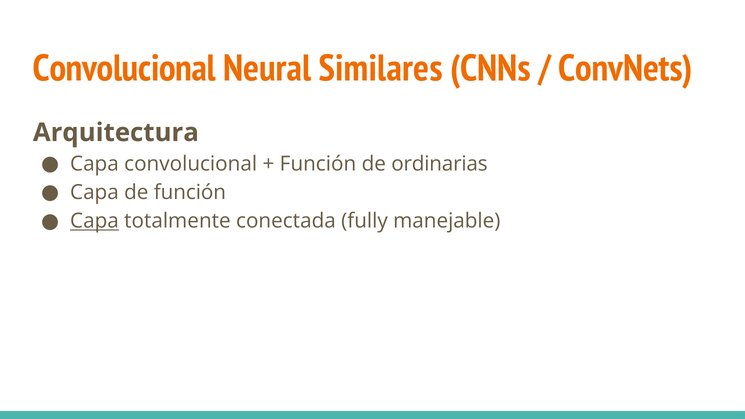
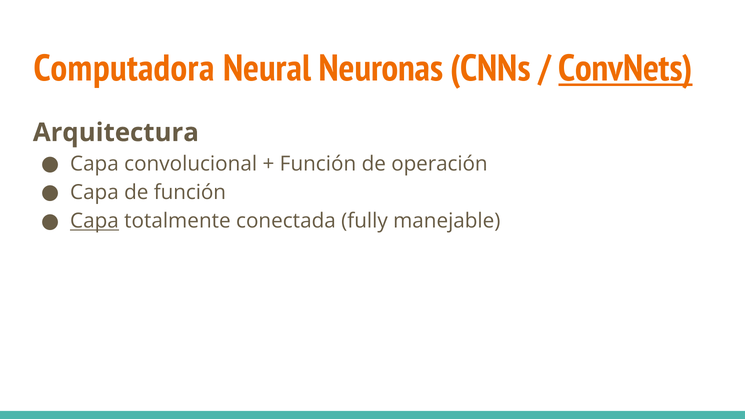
Convolucional: Convolucional -> Computadora (124, 69)
Similares: Similares -> Neuronas (381, 69)
ConvNets underline: none -> present (626, 69)
ordinarias: ordinarias -> operación (439, 164)
